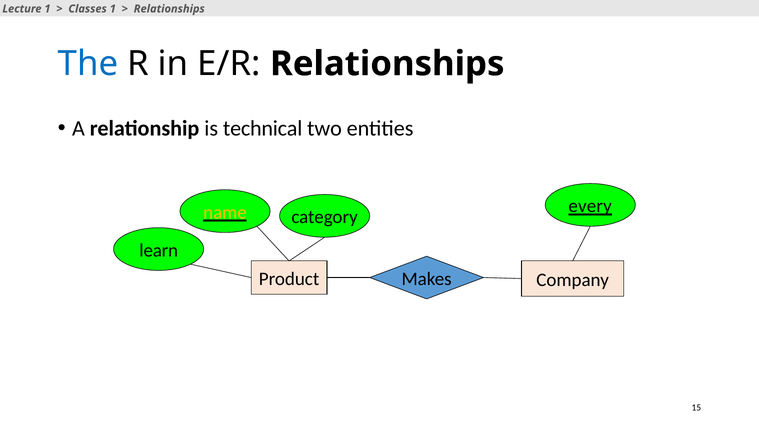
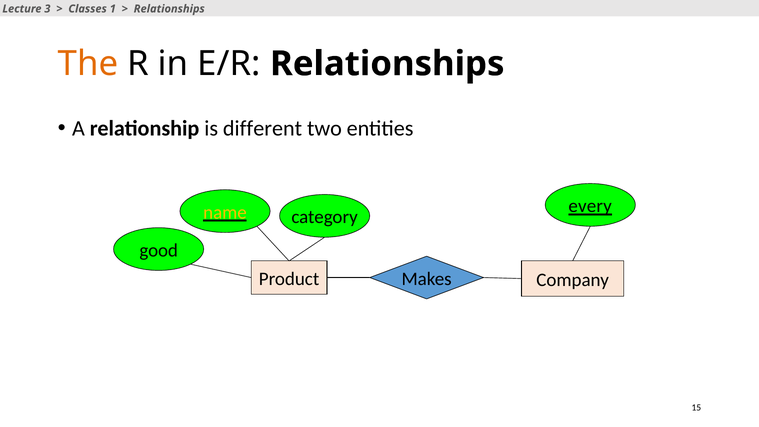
Lecture 1: 1 -> 3 (47, 9)
The colour: blue -> orange (88, 64)
technical: technical -> different (263, 128)
learn: learn -> good (159, 250)
